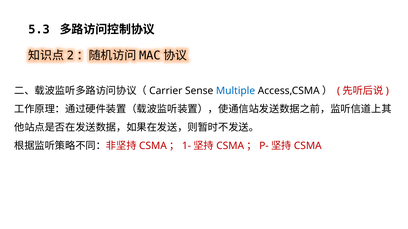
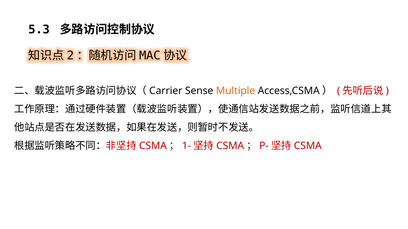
Multiple colour: blue -> orange (236, 91)
